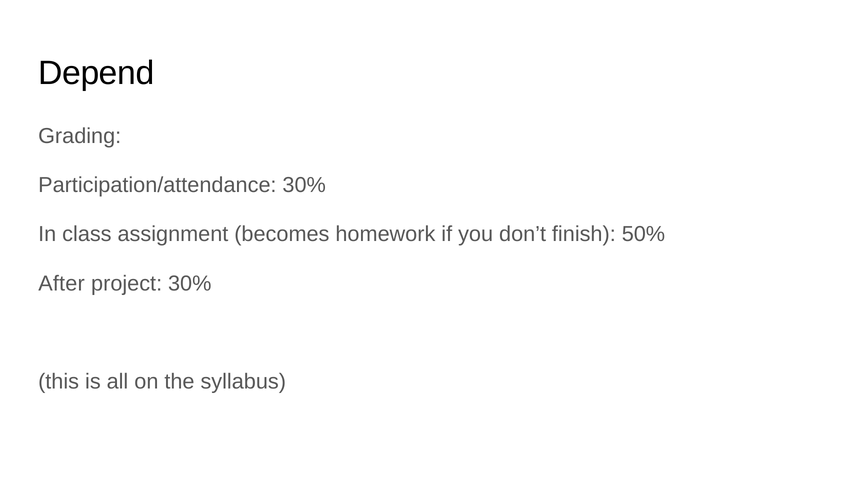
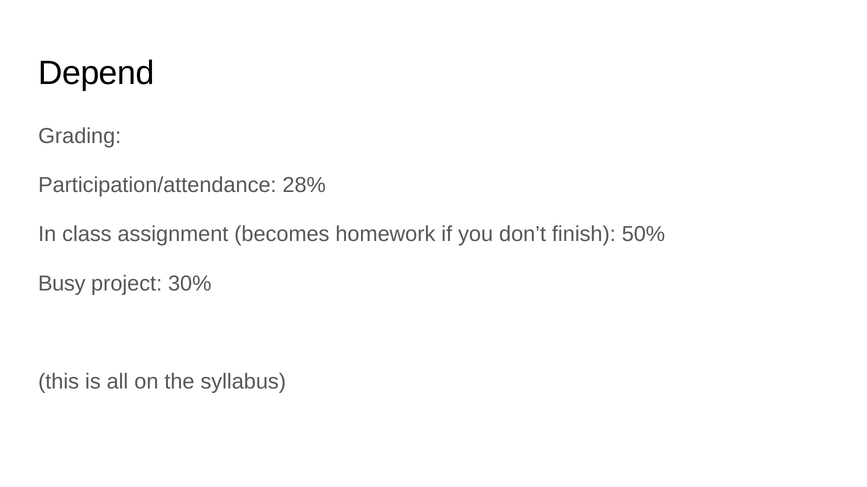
Participation/attendance 30%: 30% -> 28% (304, 185)
After: After -> Busy (62, 284)
